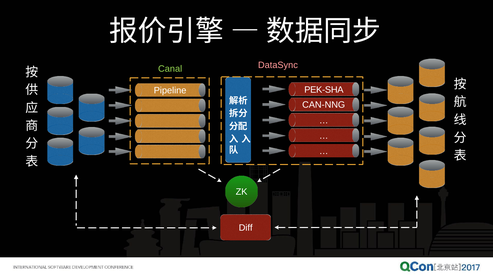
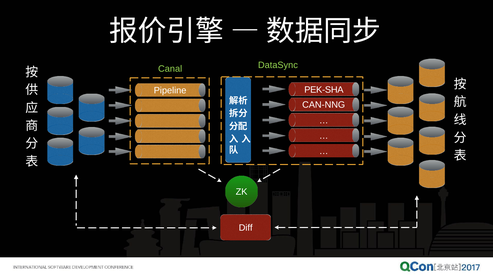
DataSync colour: pink -> light green (278, 65)
